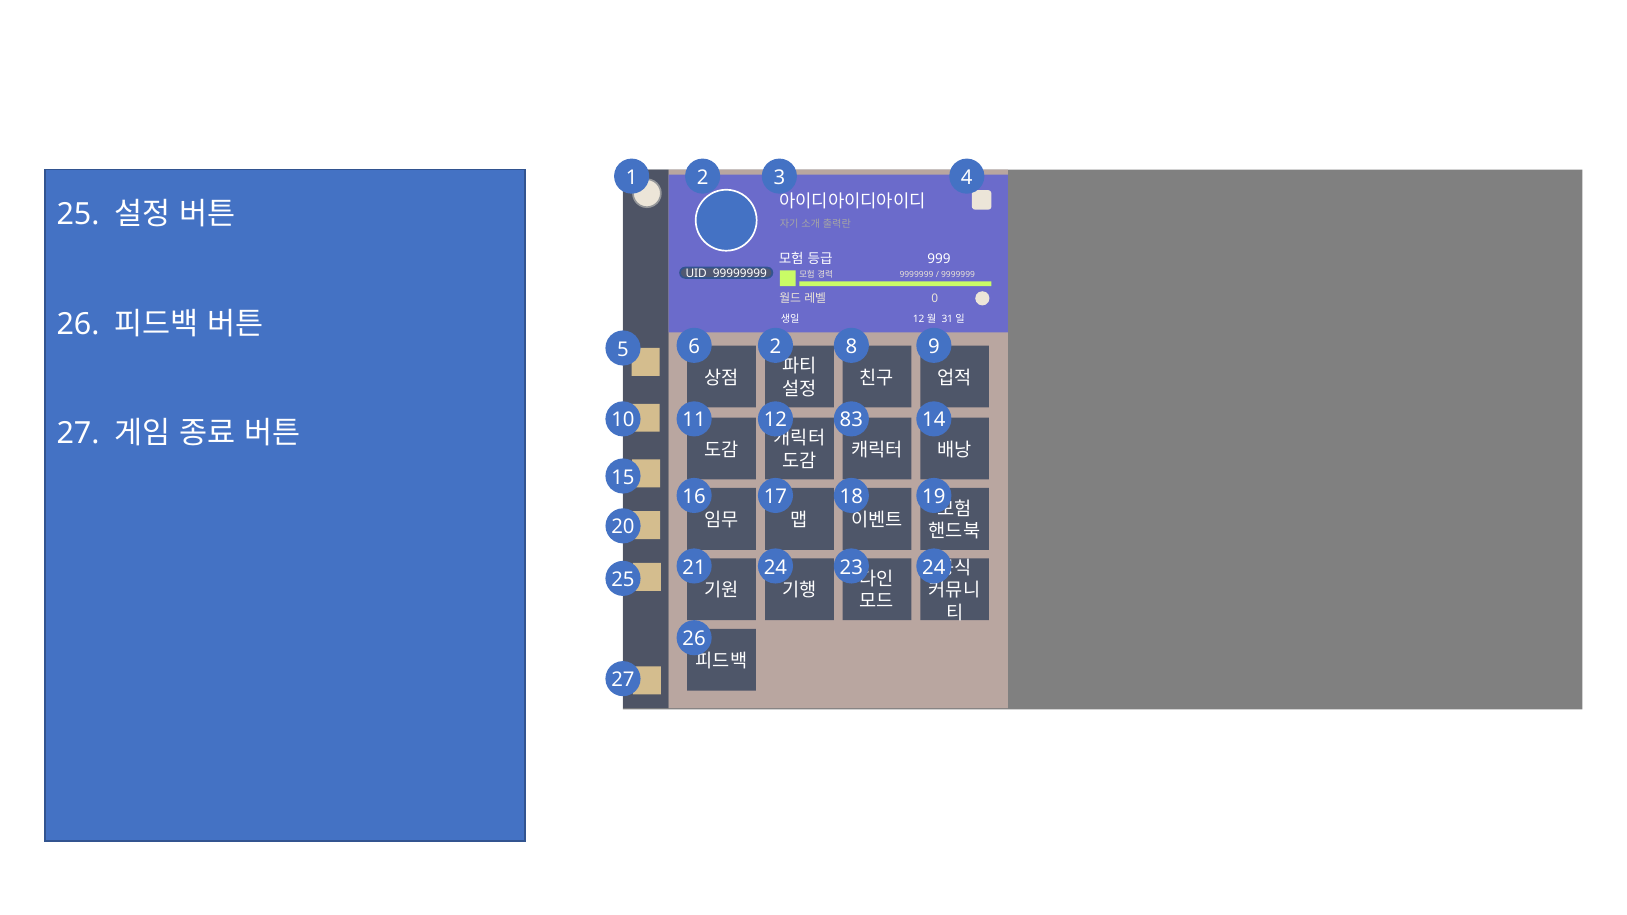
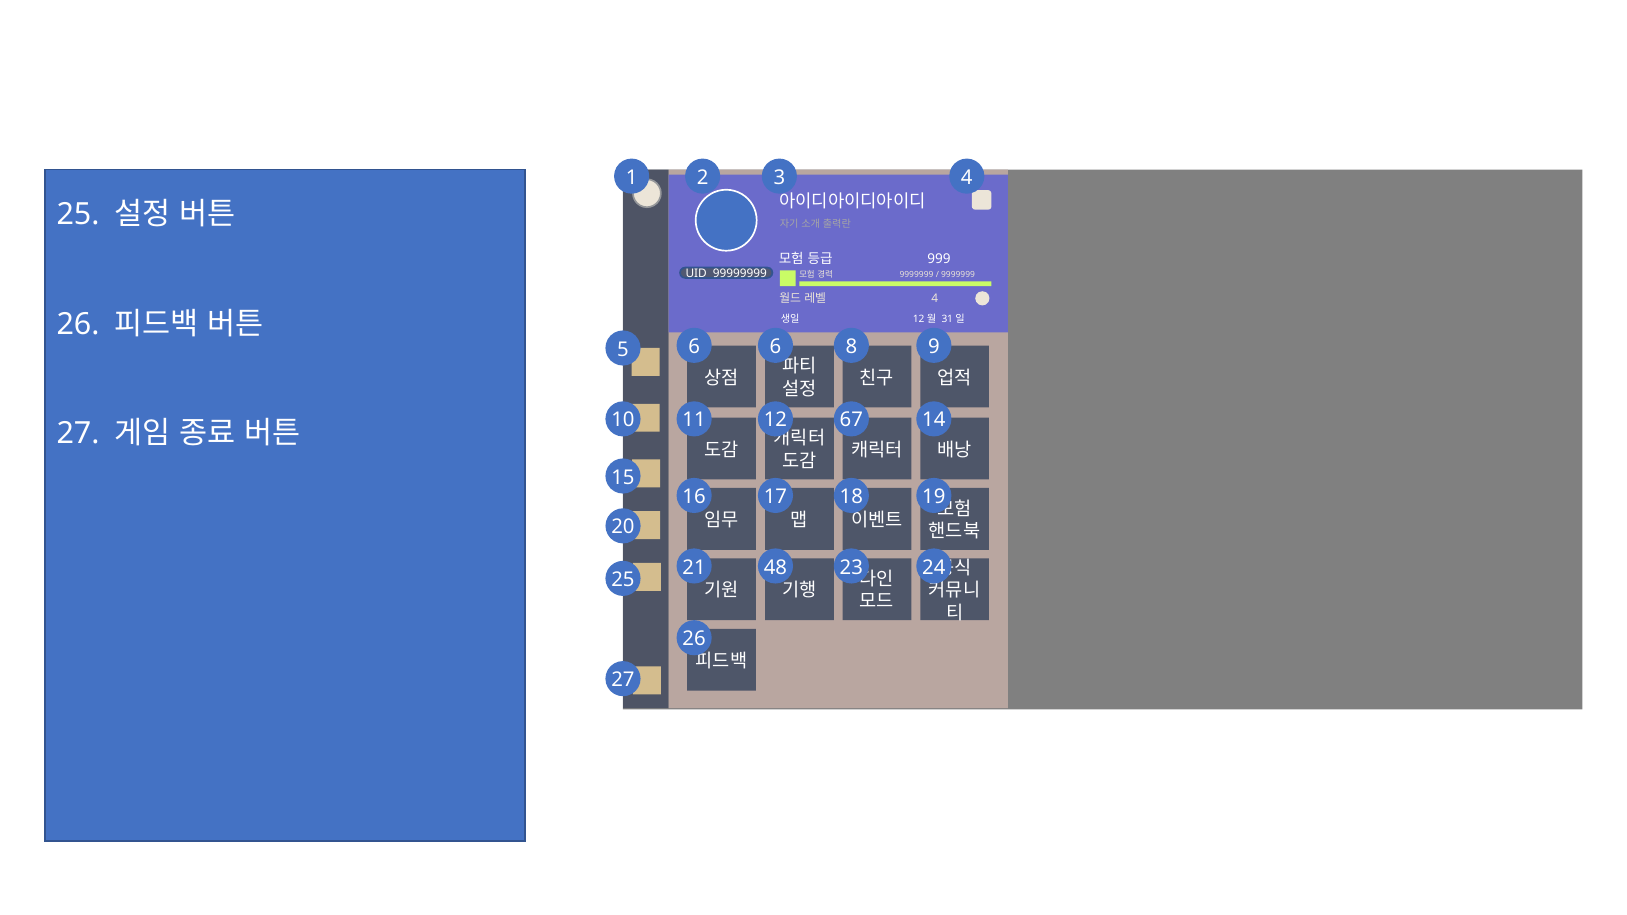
0: 0 -> 4 (935, 299)
5 2: 2 -> 6 (775, 347)
83: 83 -> 67 (851, 420)
21 24: 24 -> 48 (775, 567)
